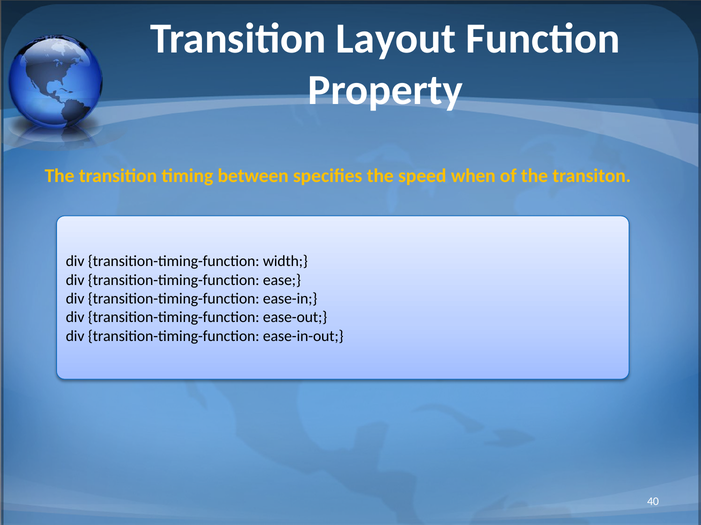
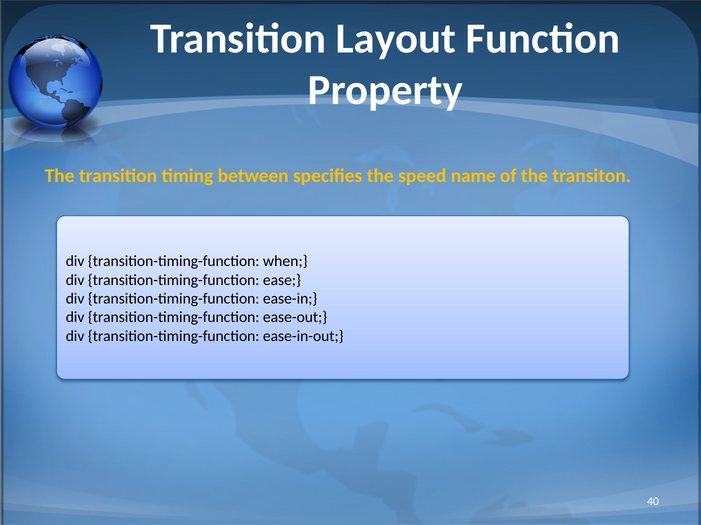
when: when -> name (473, 176)
width: width -> when (285, 262)
